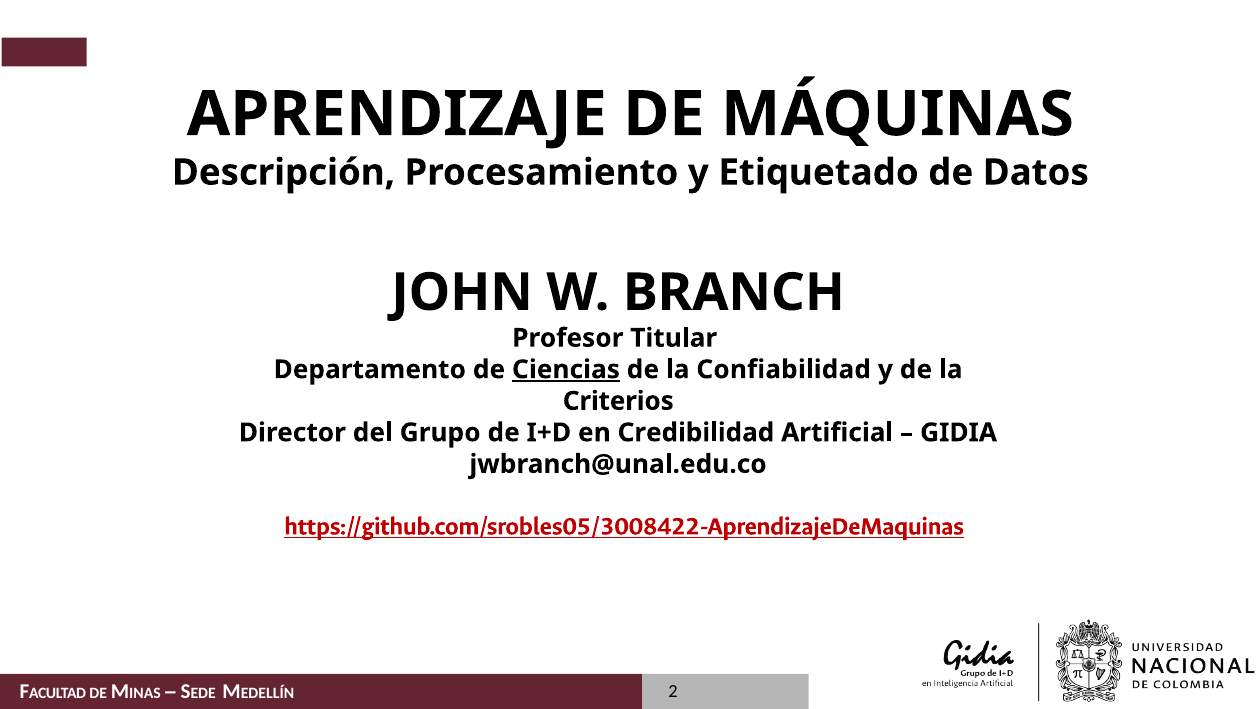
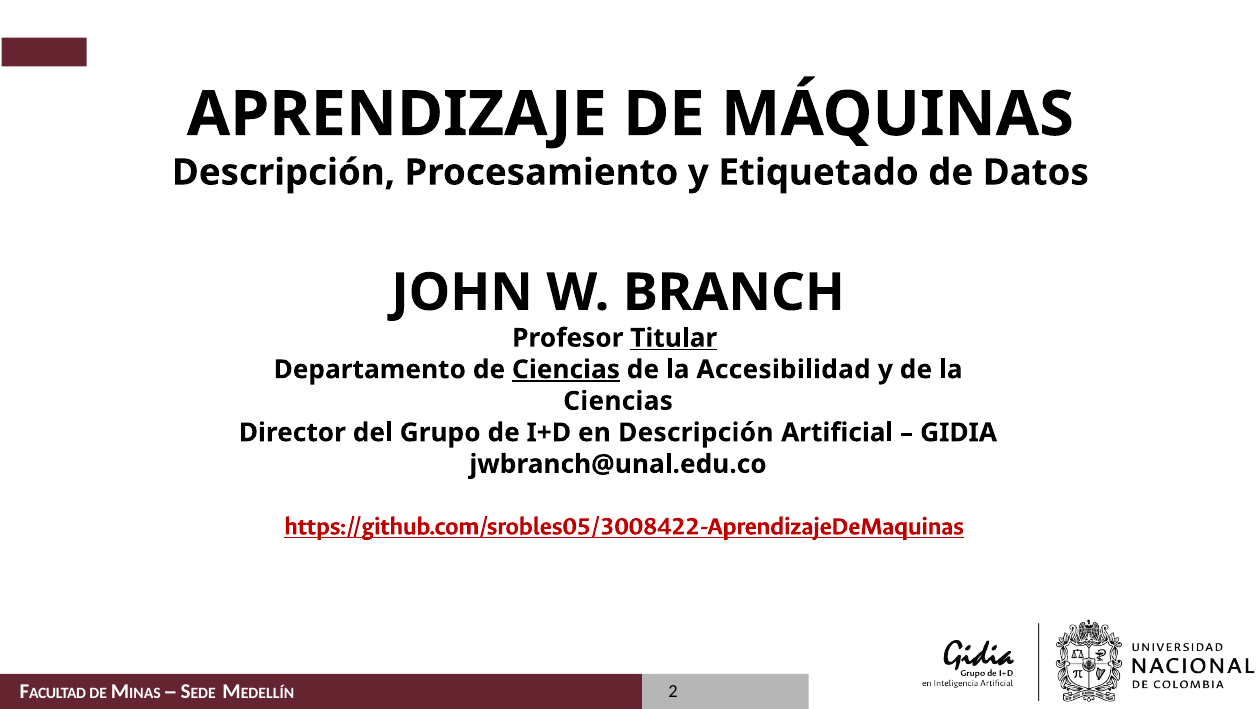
Titular underline: none -> present (674, 338)
Confiabilidad: Confiabilidad -> Accesibilidad (784, 369)
Criterios: Criterios -> Ciencias (618, 401)
en Credibilidad: Credibilidad -> Descripción (696, 432)
